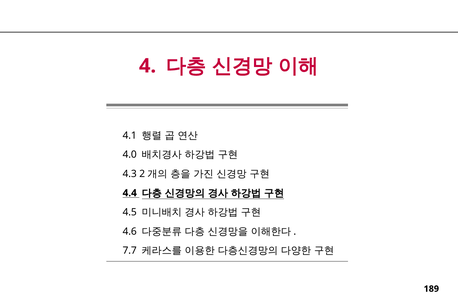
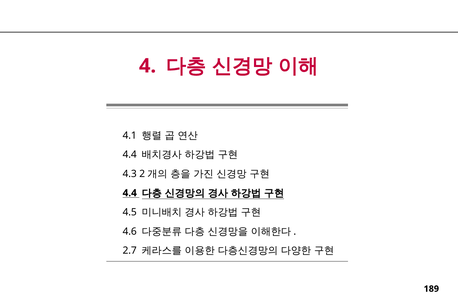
4.0: 4.0 -> 4.4 (130, 155)
7.7: 7.7 -> 2.7 (130, 250)
